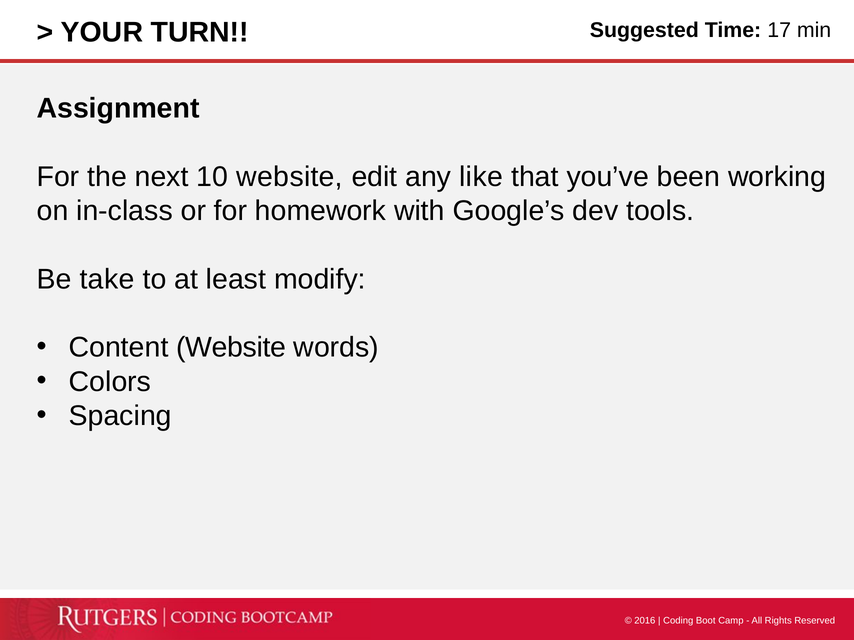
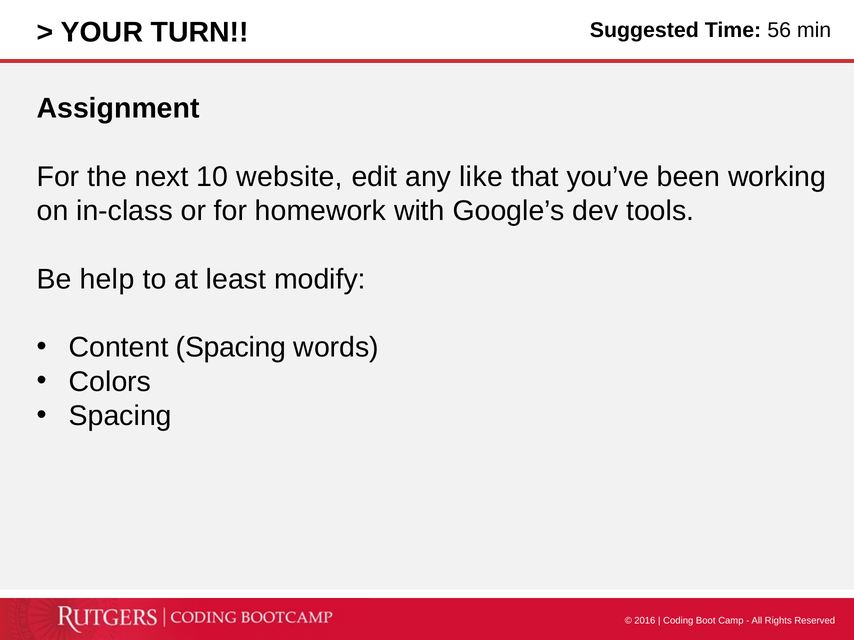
17: 17 -> 56 (779, 30)
take: take -> help (107, 279)
Content Website: Website -> Spacing (231, 348)
